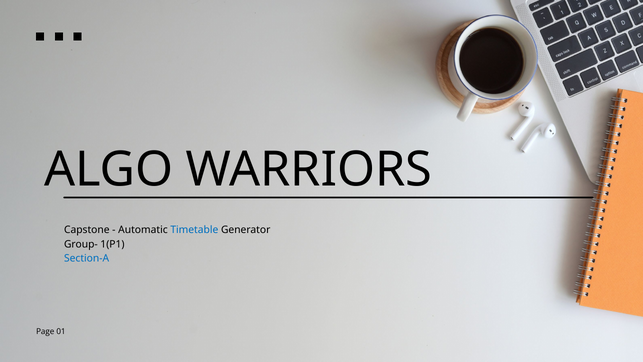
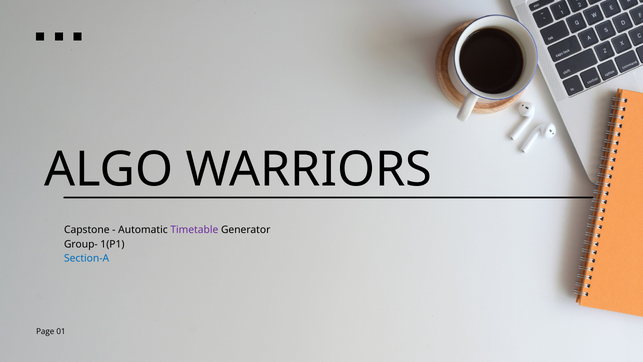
Timetable colour: blue -> purple (194, 230)
